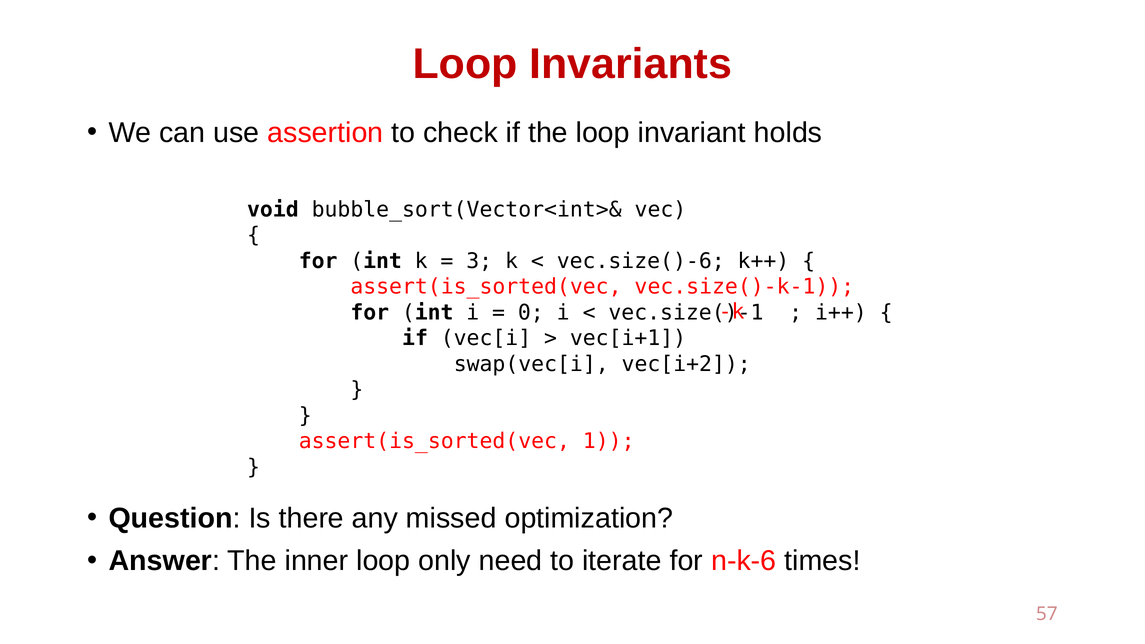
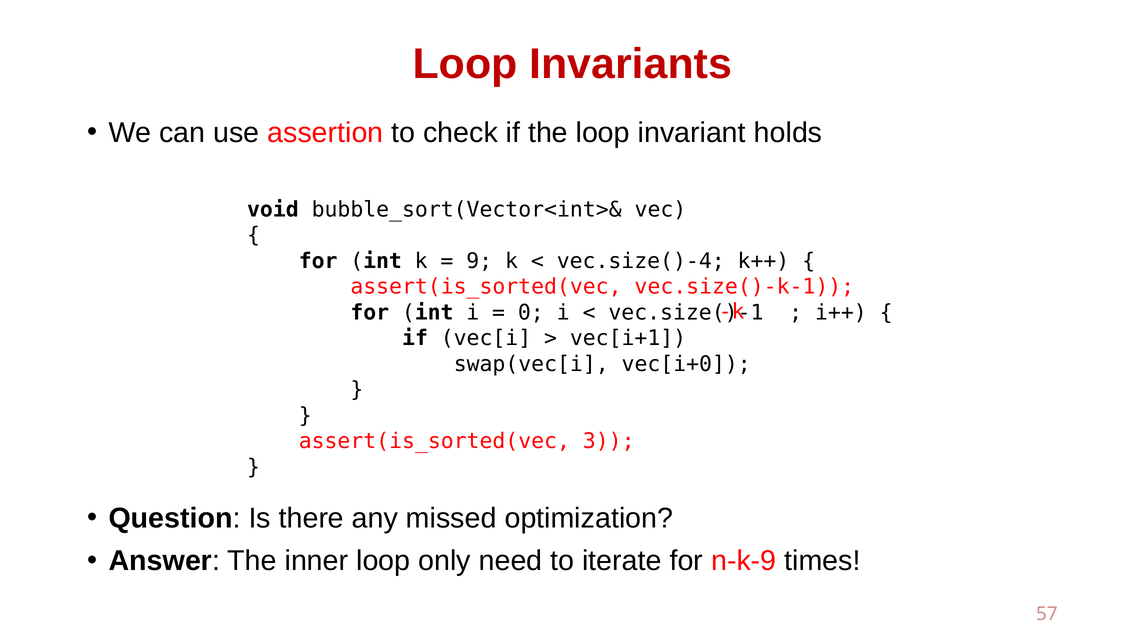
3: 3 -> 9 (479, 261)
vec.size()-6: vec.size()-6 -> vec.size()-4 (641, 261)
vec[i+2: vec[i+2 -> vec[i+0 (686, 364)
1: 1 -> 3 (609, 441)
n-k-6: n-k-6 -> n-k-9 (744, 561)
